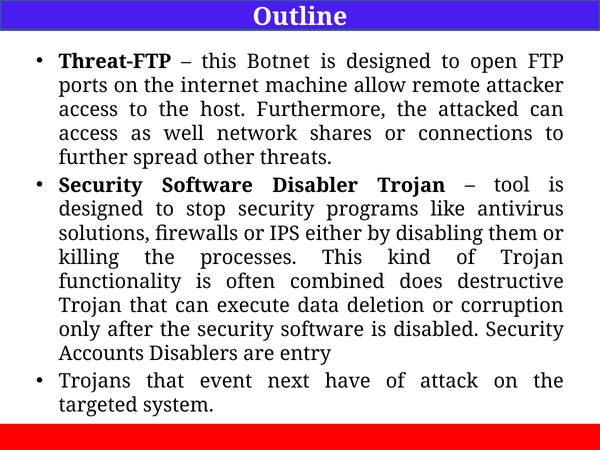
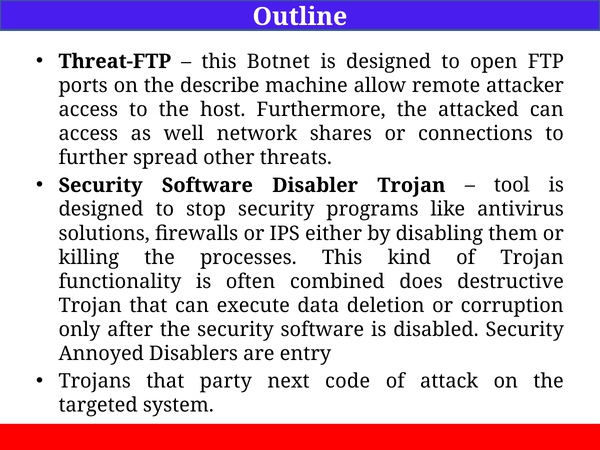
internet: internet -> describe (220, 85)
Accounts: Accounts -> Annoyed (101, 353)
event: event -> party (226, 381)
have: have -> code (348, 381)
